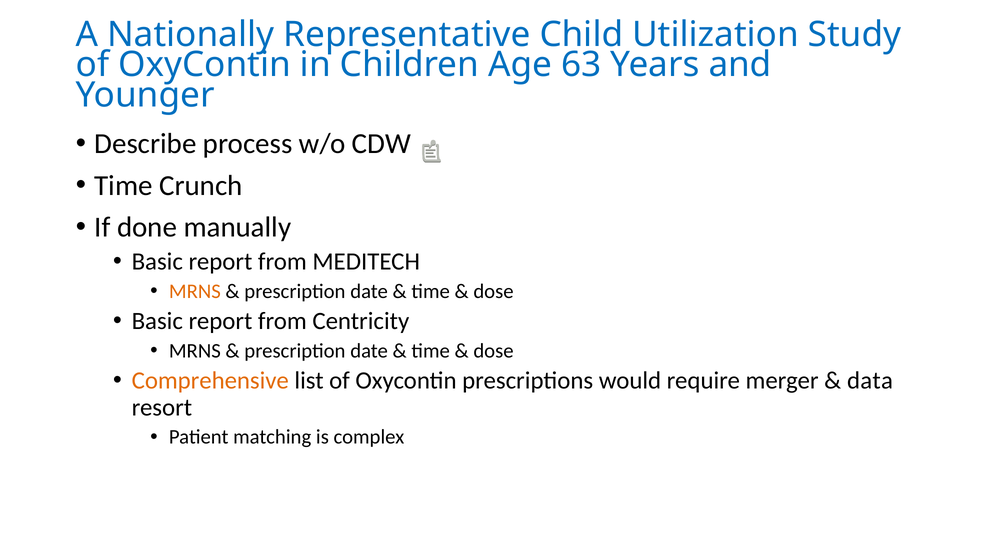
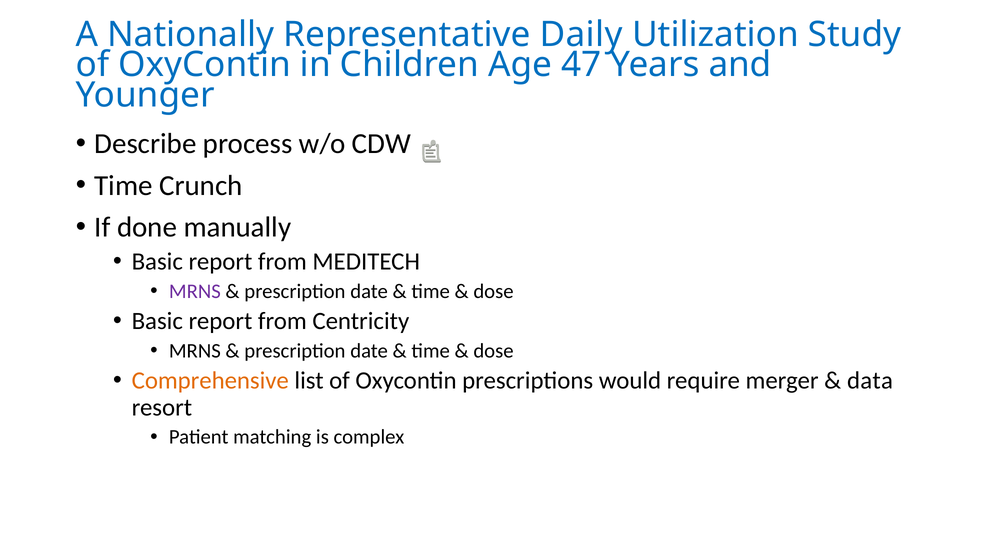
Child: Child -> Daily (581, 34)
63: 63 -> 47 (581, 65)
MRNS colour: orange -> purple (195, 291)
